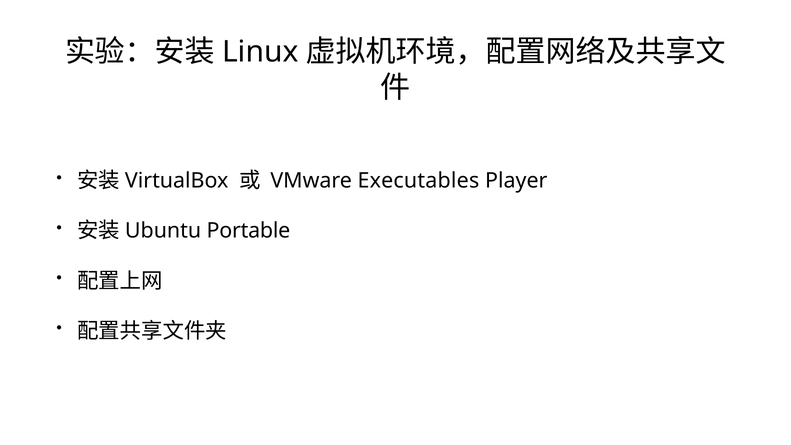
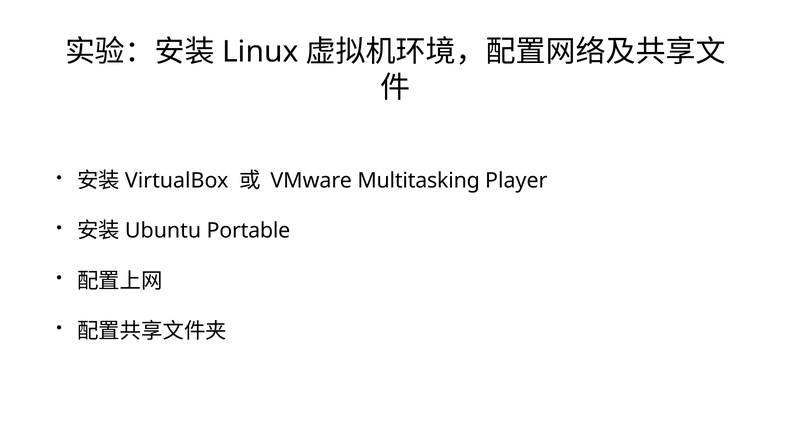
Executables: Executables -> Multitasking (419, 181)
